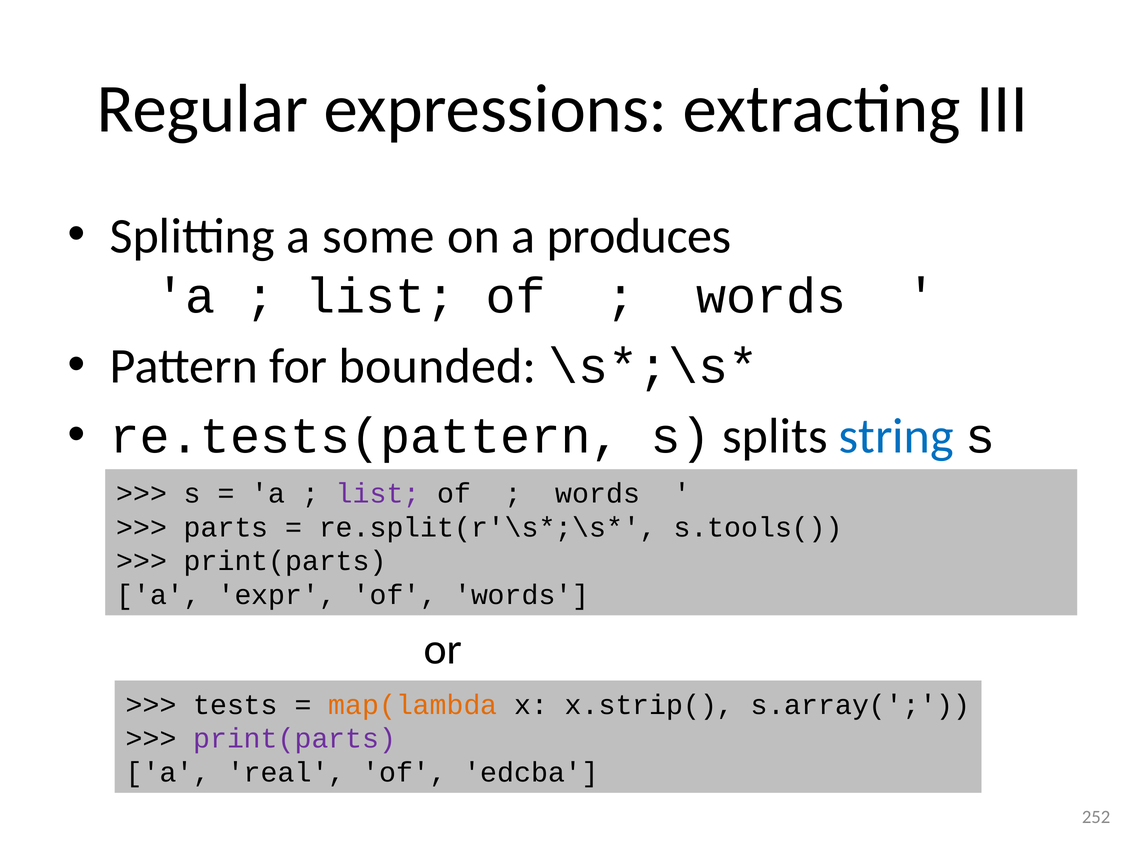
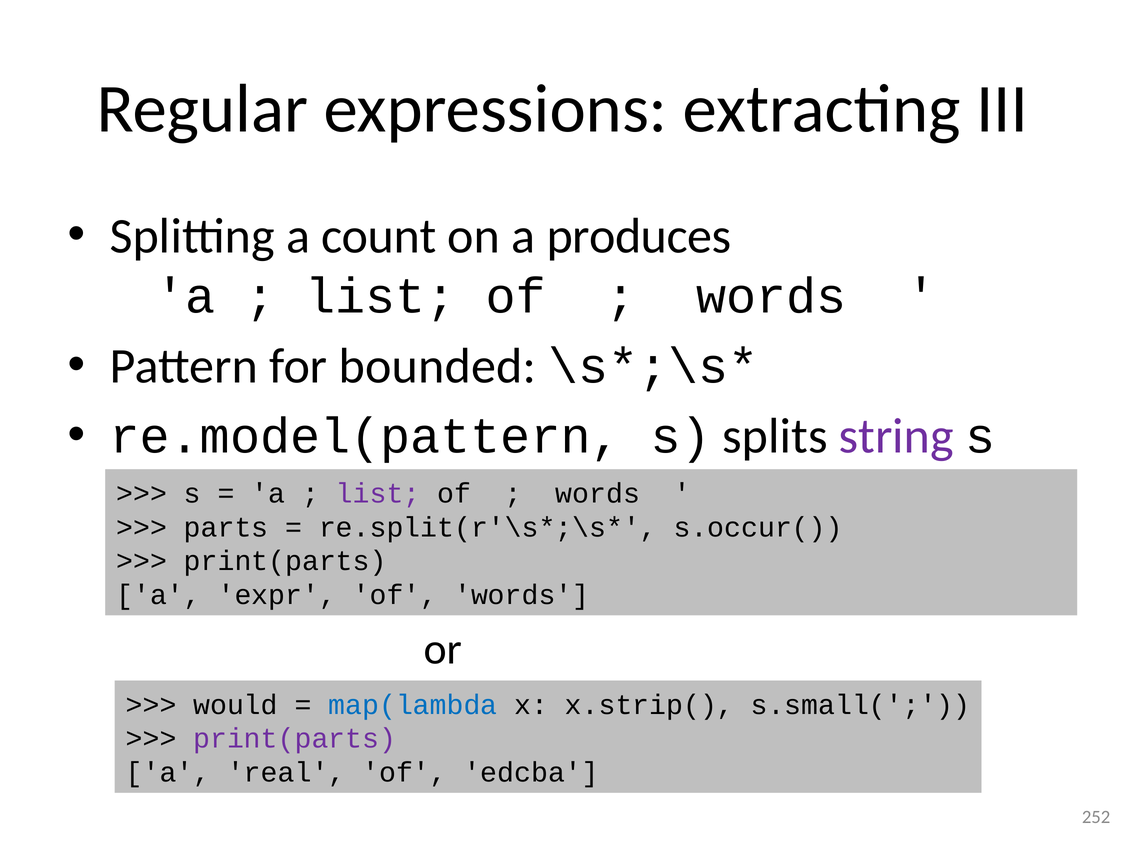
some: some -> count (379, 236)
re.tests(pattern: re.tests(pattern -> re.model(pattern (365, 436)
string colour: blue -> purple (896, 436)
s.tools(: s.tools( -> s.occur( (758, 528)
tests: tests -> would (236, 705)
map(lambda colour: orange -> blue (413, 705)
s.array(: s.array( -> s.small( (860, 705)
